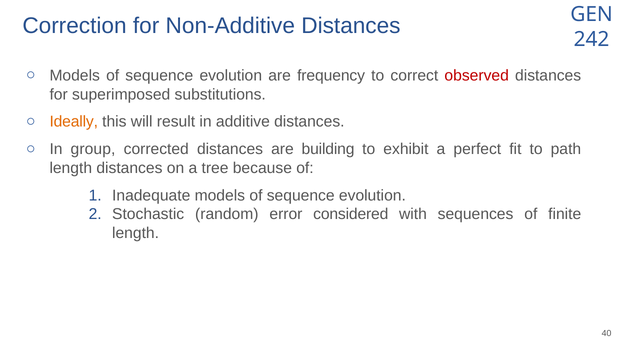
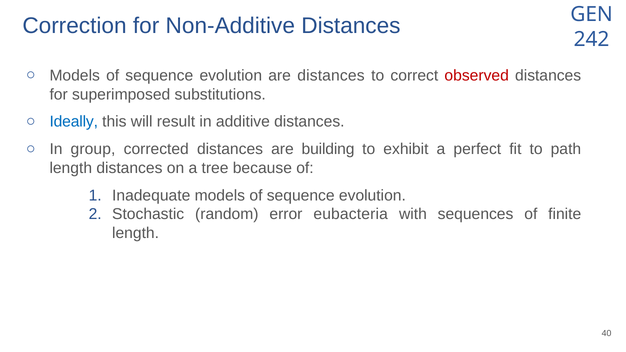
are frequency: frequency -> distances (331, 76)
Ideally colour: orange -> blue (74, 122)
considered: considered -> eubacteria (351, 214)
